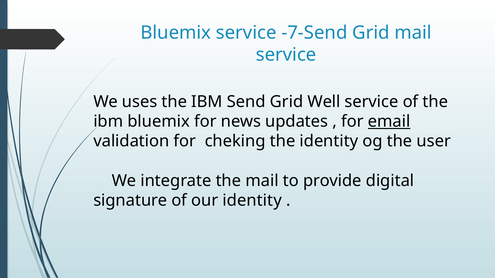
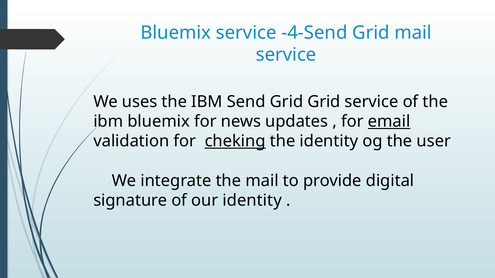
-7-Send: -7-Send -> -4-Send (314, 33)
Grid Well: Well -> Grid (324, 102)
cheking underline: none -> present (235, 141)
